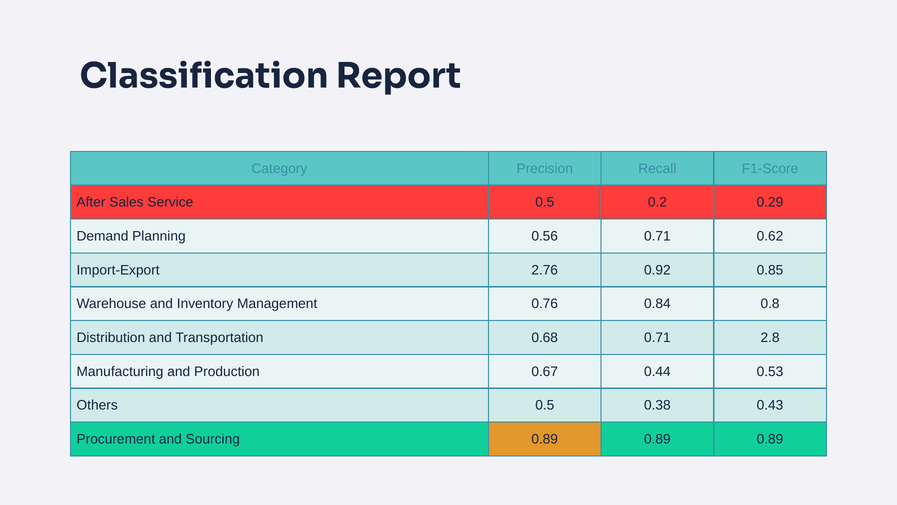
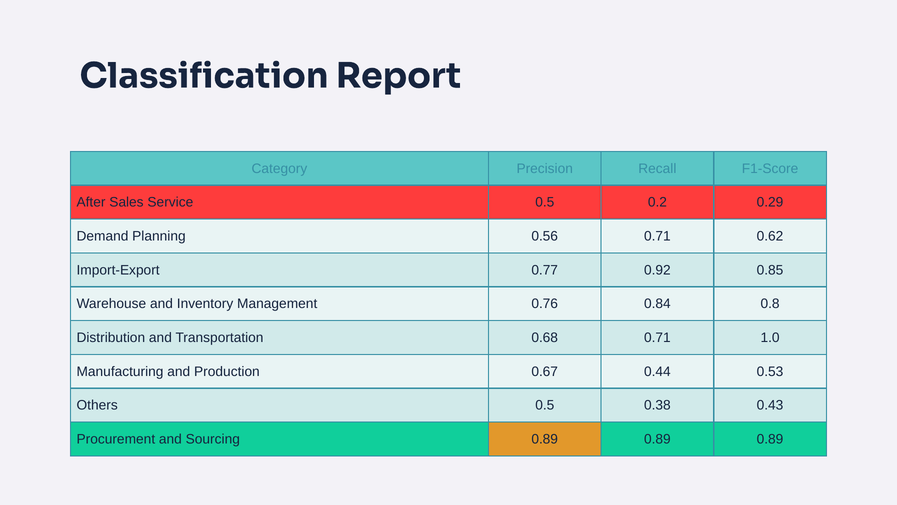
2.76: 2.76 -> 0.77 (545, 270)
2.8: 2.8 -> 1.0 (770, 337)
